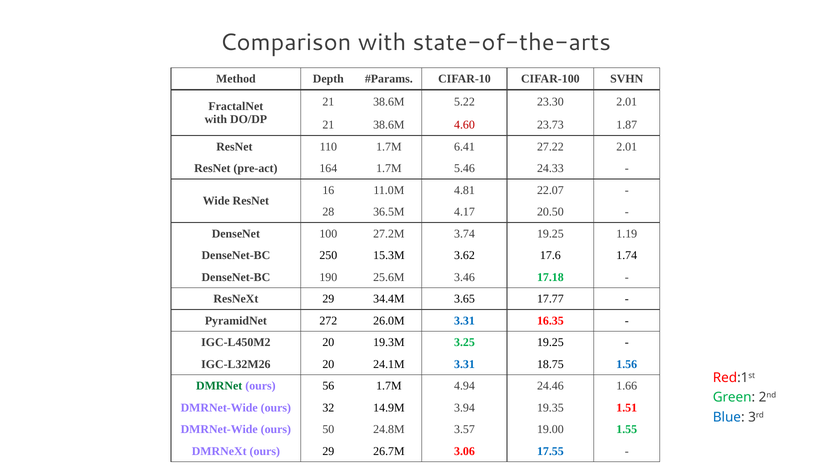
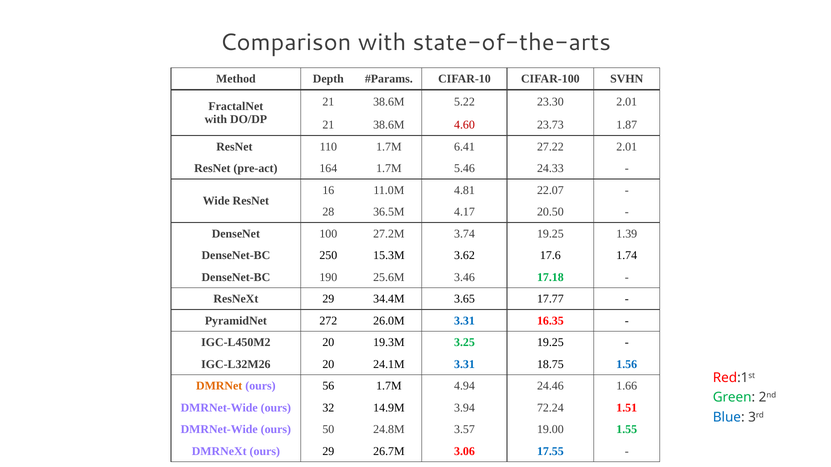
1.19: 1.19 -> 1.39 (627, 234)
DMRNet colour: green -> orange (219, 386)
19.35: 19.35 -> 72.24 (550, 408)
